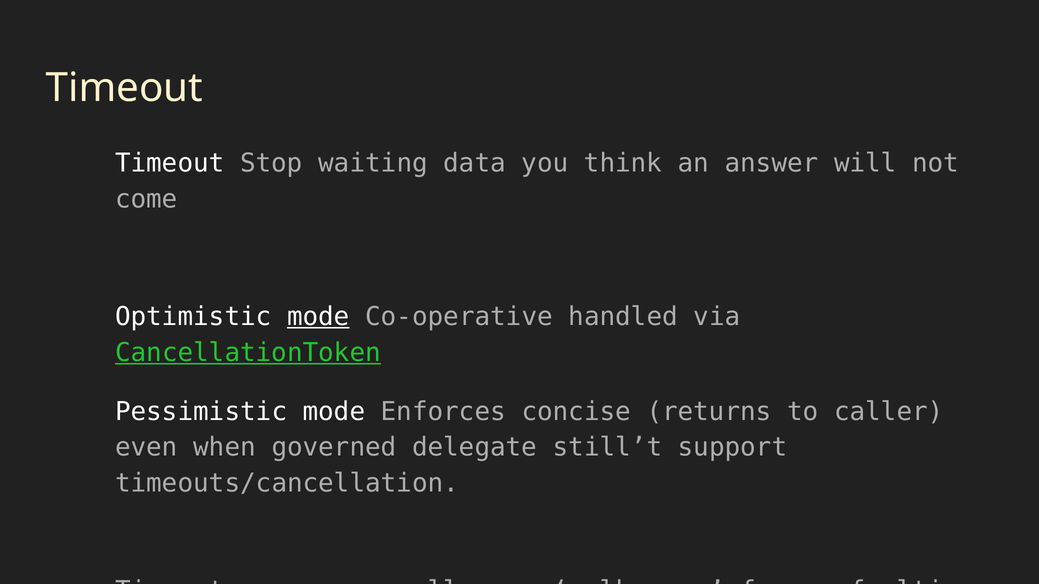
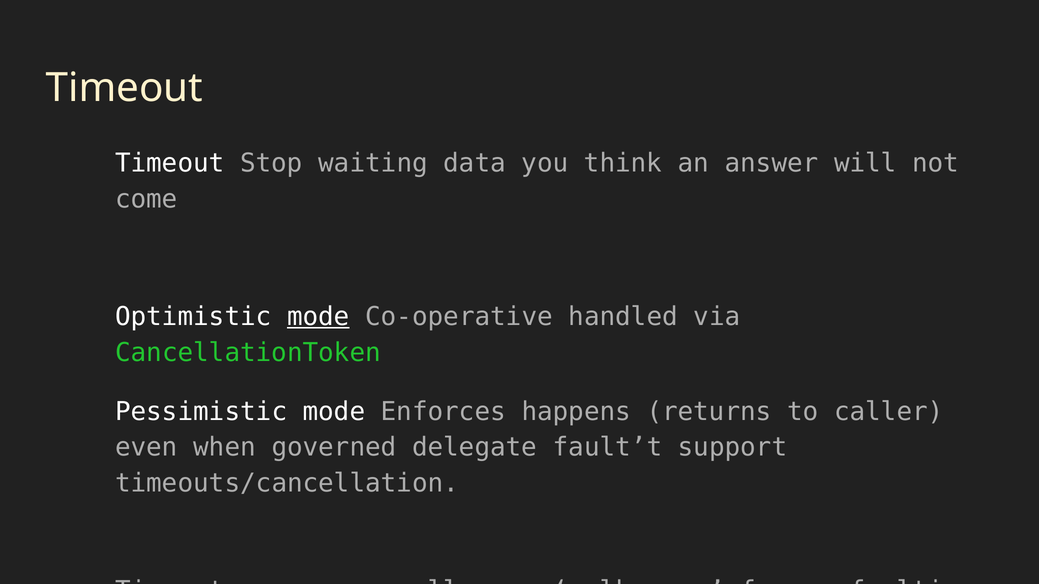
CancellationToken underline: present -> none (248, 353)
concise: concise -> happens (576, 412)
still’t: still’t -> fault’t (607, 448)
